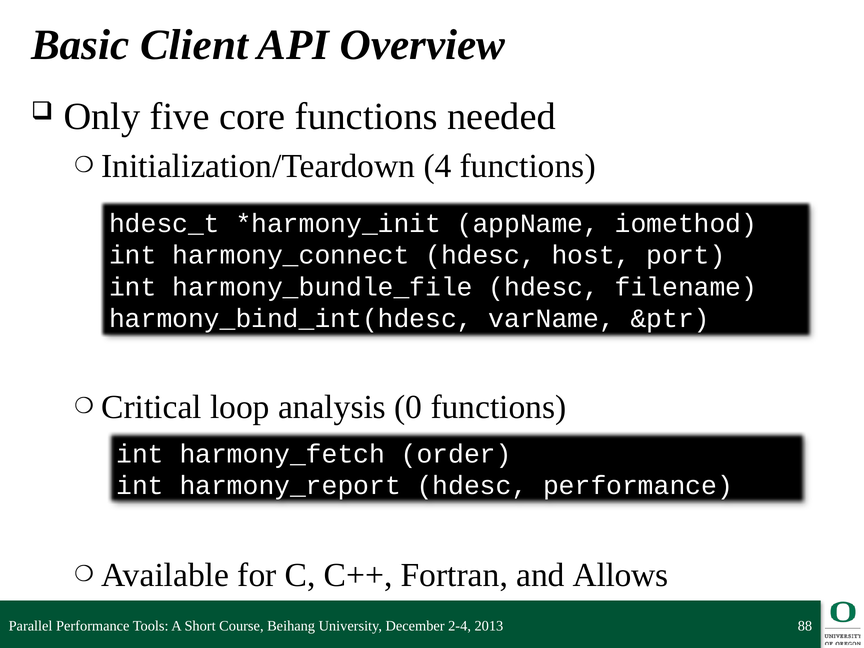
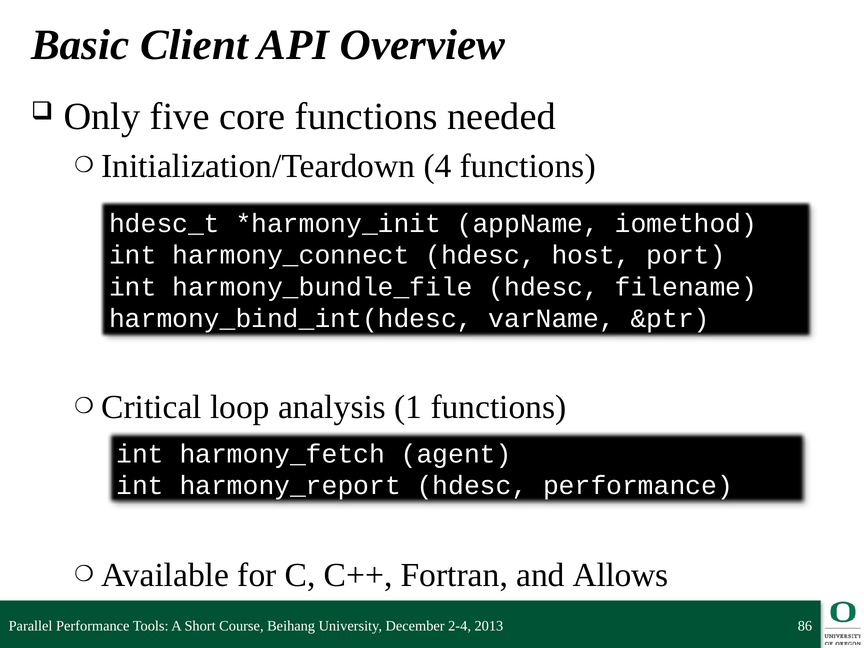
0: 0 -> 1 (408, 407)
order: order -> agent (456, 454)
88: 88 -> 86 (805, 626)
